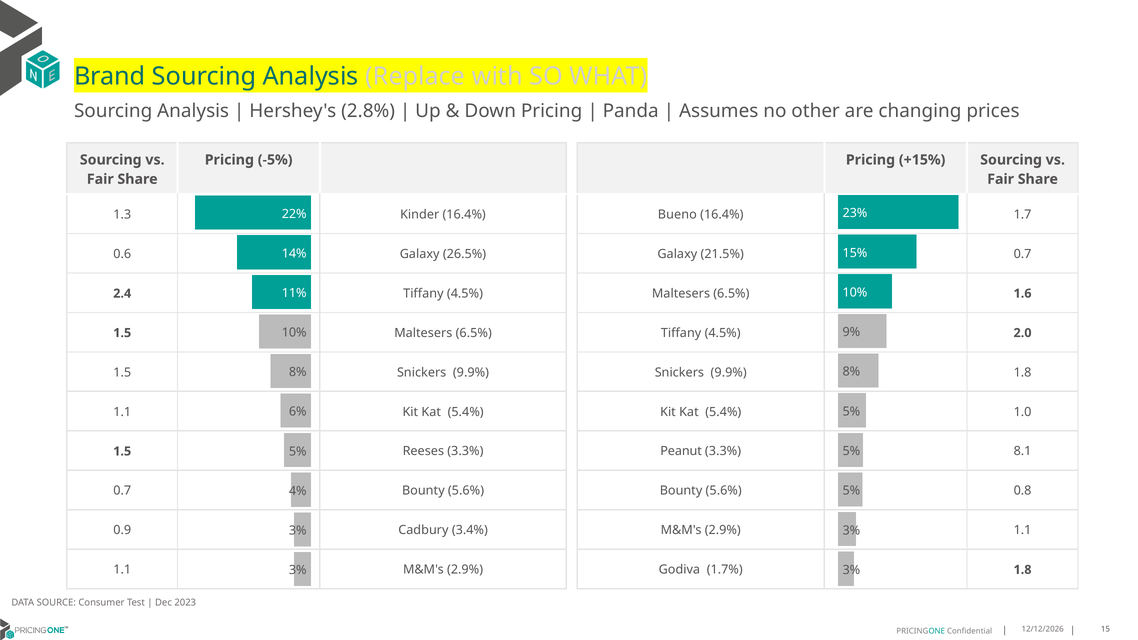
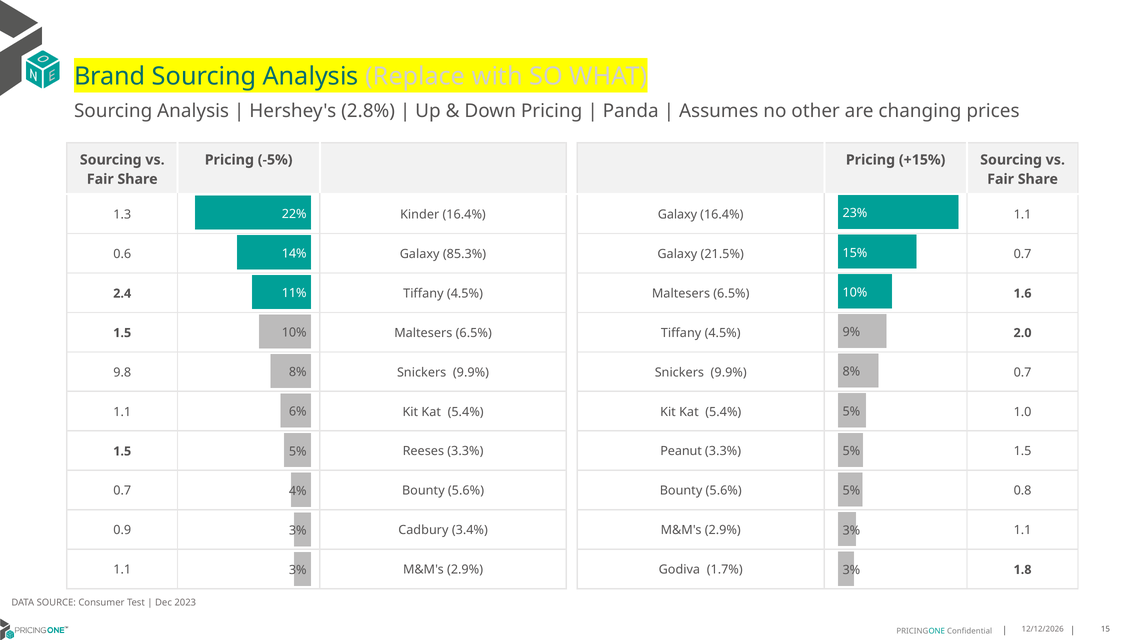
Bueno: Bueno -> Galaxy (677, 215)
16.4% 1.7: 1.7 -> 1.1 (1023, 215)
26.5%: 26.5% -> 85.3% (465, 254)
1.5: 1.5 -> 9.8 (122, 372)
9.9% 1.8: 1.8 -> 0.7 (1023, 372)
3.3% 8.1: 8.1 -> 1.5 (1023, 451)
